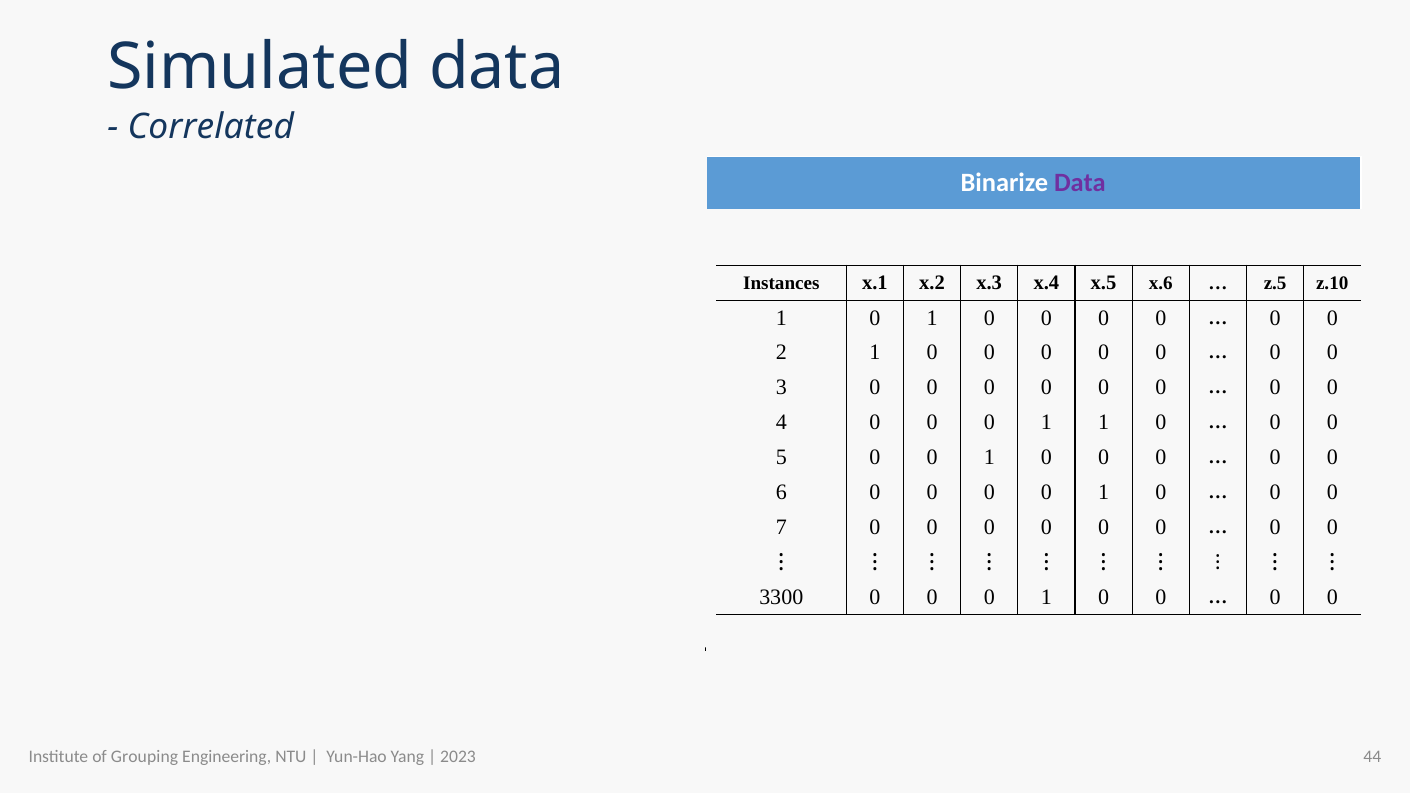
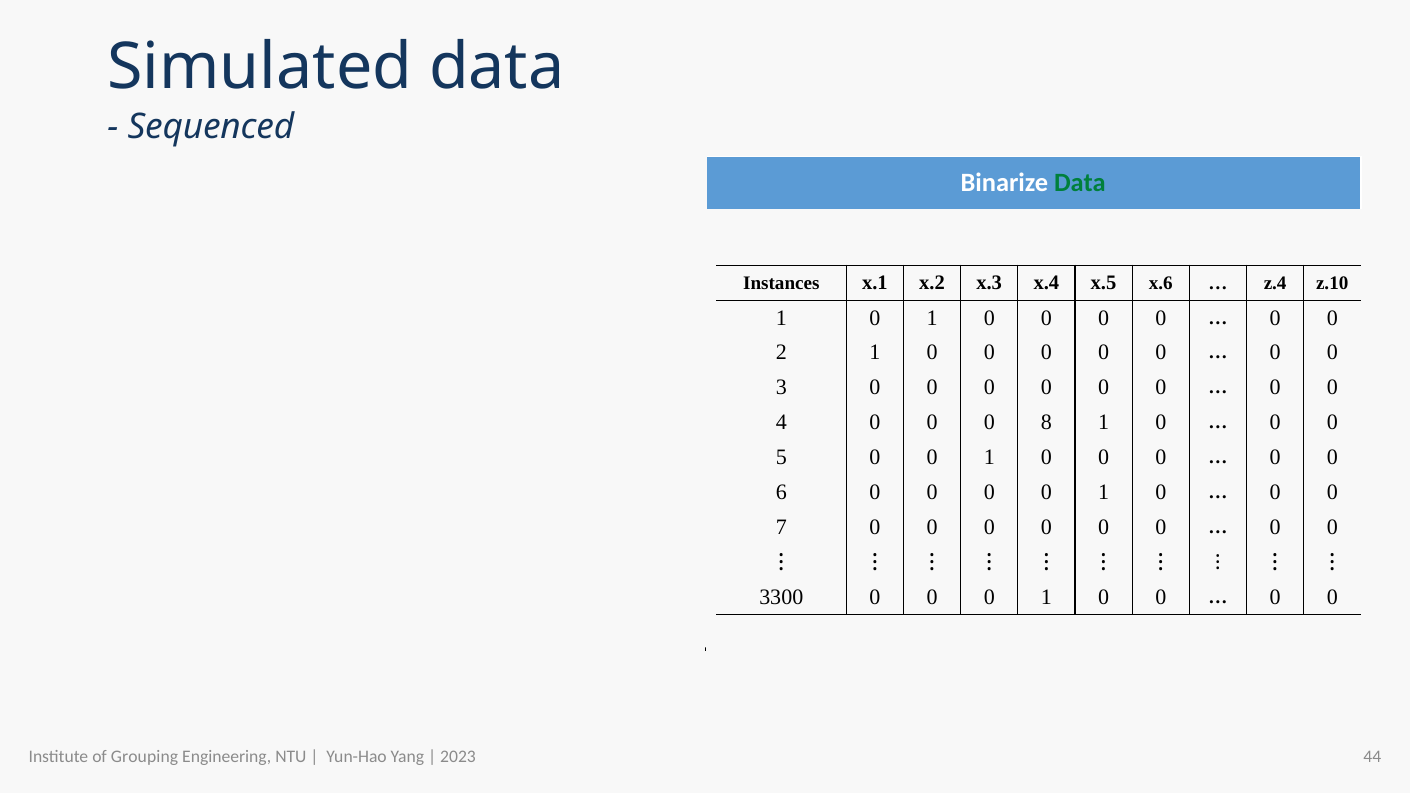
Correlated: Correlated -> Sequenced (211, 127)
Data colour: purple -> green (1080, 183)
z.5: z.5 -> z.4 (1275, 283)
1: 1 -> 8 (1046, 423)
